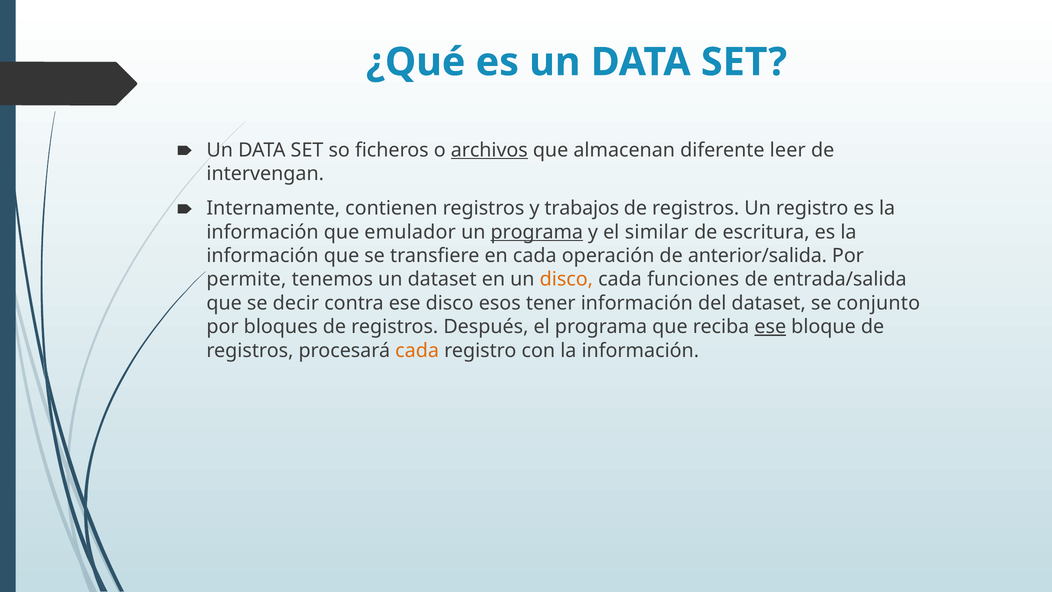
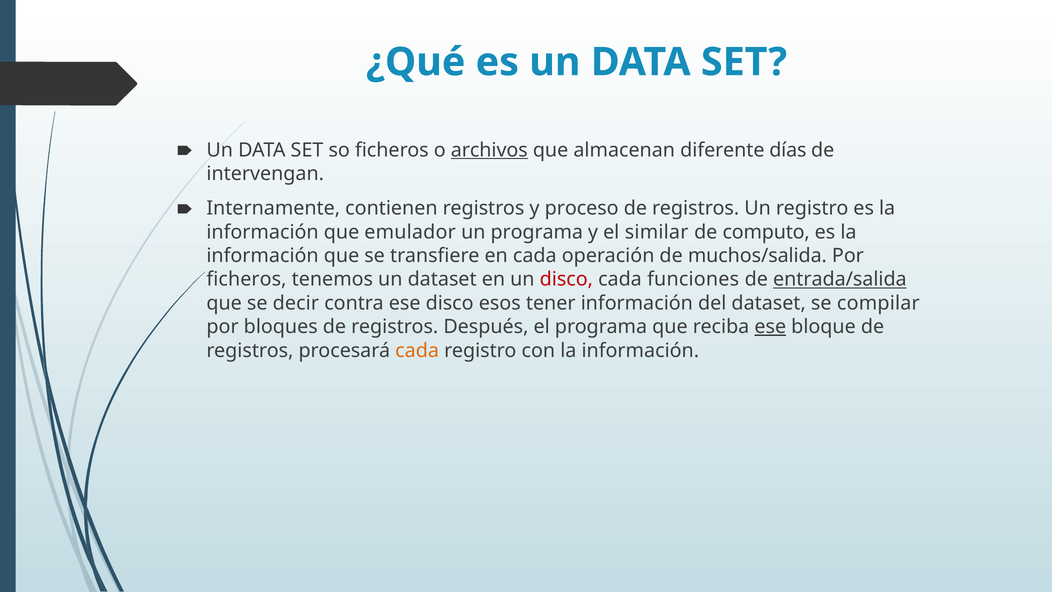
leer: leer -> días (788, 150)
trabajos: trabajos -> proceso (582, 208)
programa underline: present -> none (537, 232)
escritura: escritura -> computo (766, 232)
anterior/salida: anterior/salida -> muchos/salida (757, 256)
permite: permite -> ficheros (246, 279)
disco colour: orange -> red (566, 279)
entrada/salida underline: none -> present (840, 279)
conjunto: conjunto -> compilar (878, 303)
